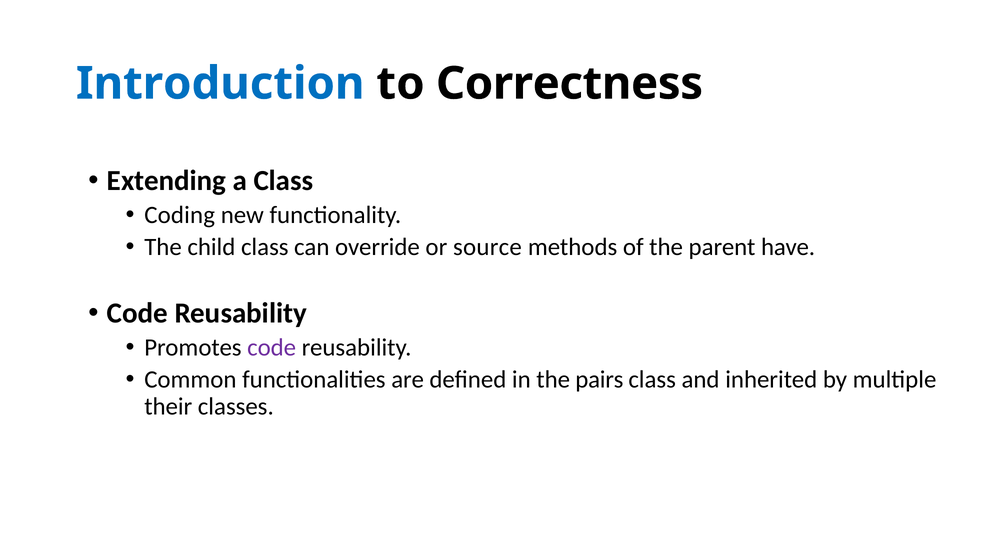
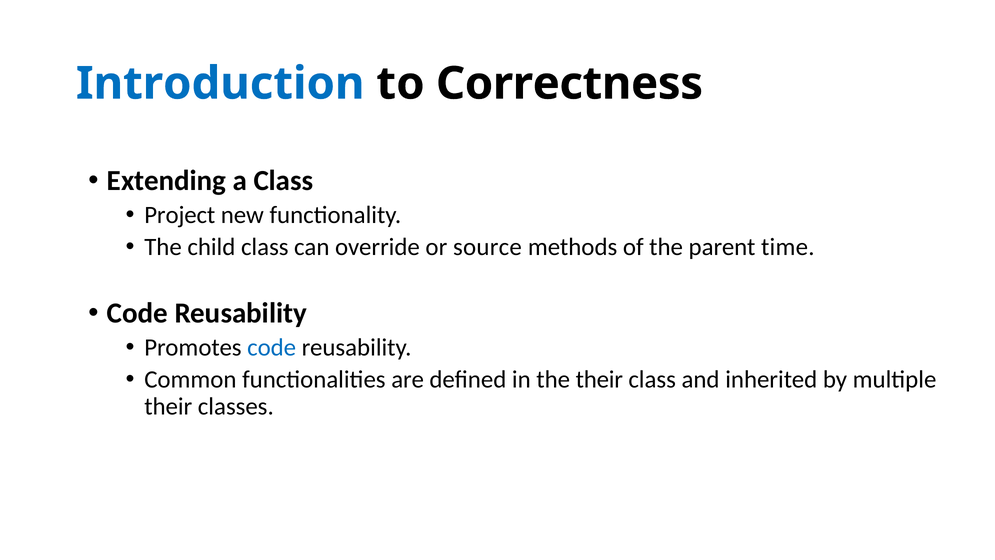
Coding: Coding -> Project (180, 215)
have: have -> time (788, 247)
code colour: purple -> blue (272, 347)
the pairs: pairs -> their (599, 380)
